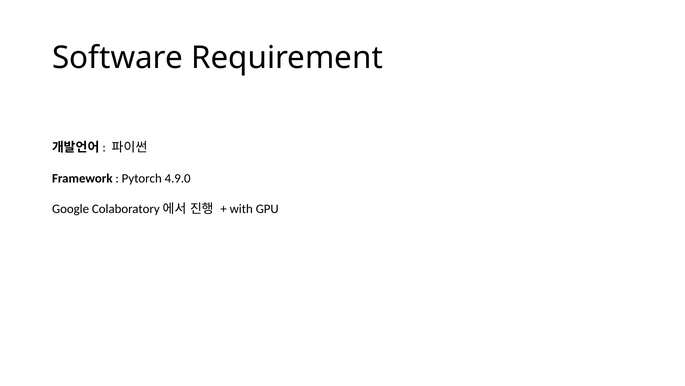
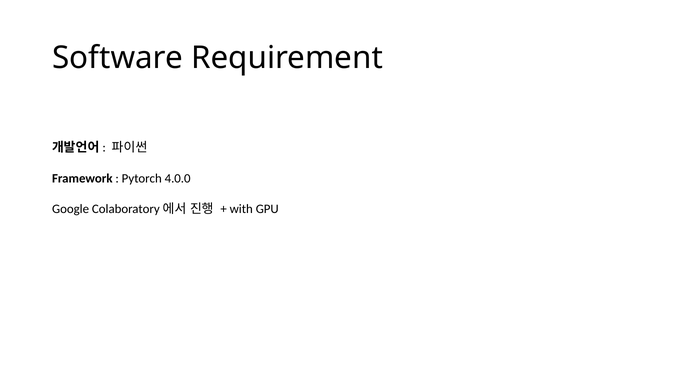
4.9.0: 4.9.0 -> 4.0.0 (178, 178)
